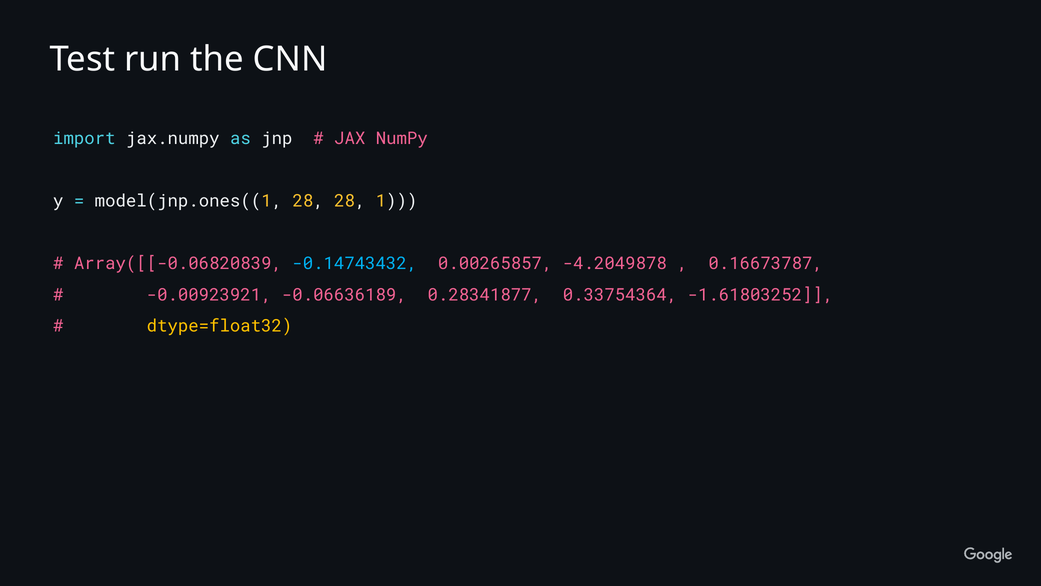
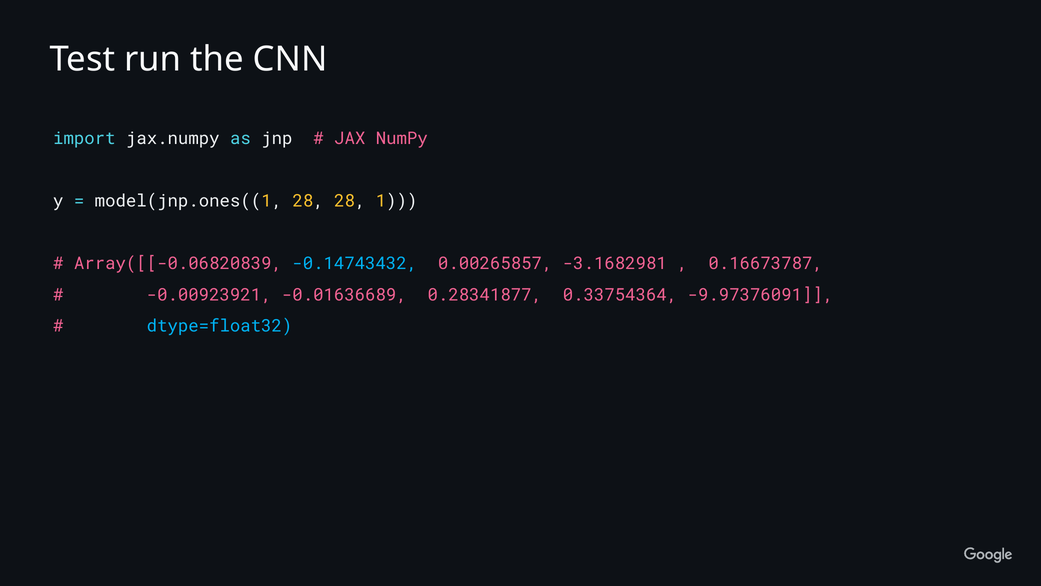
-4.2049878: -4.2049878 -> -3.1682981 (615, 264)
-0.06636189: -0.06636189 -> -0.01636689 (344, 295)
-1.61803252: -1.61803252 -> -9.97376091 (760, 295)
dtype=float32 colour: yellow -> light blue (220, 326)
